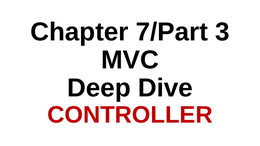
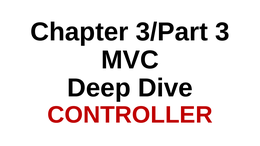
7/Part: 7/Part -> 3/Part (172, 32)
